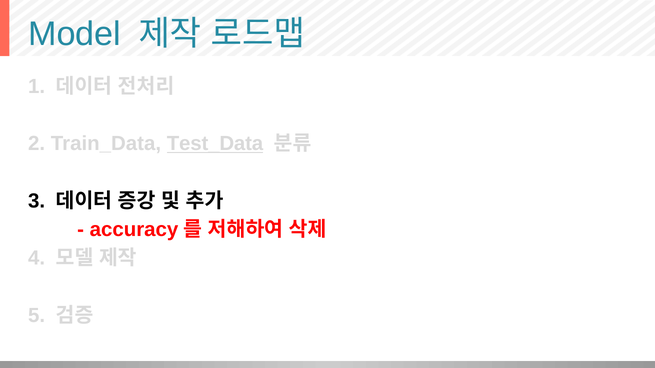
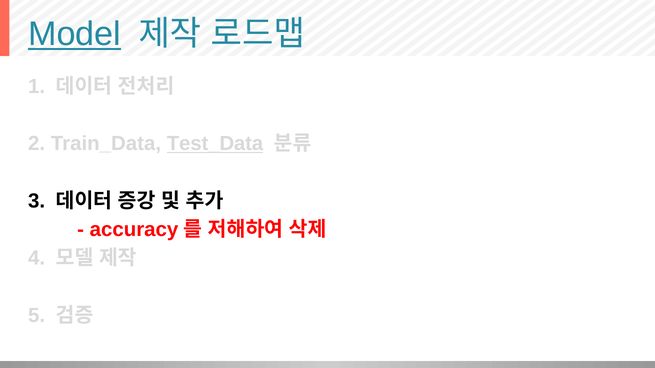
Model underline: none -> present (75, 34)
